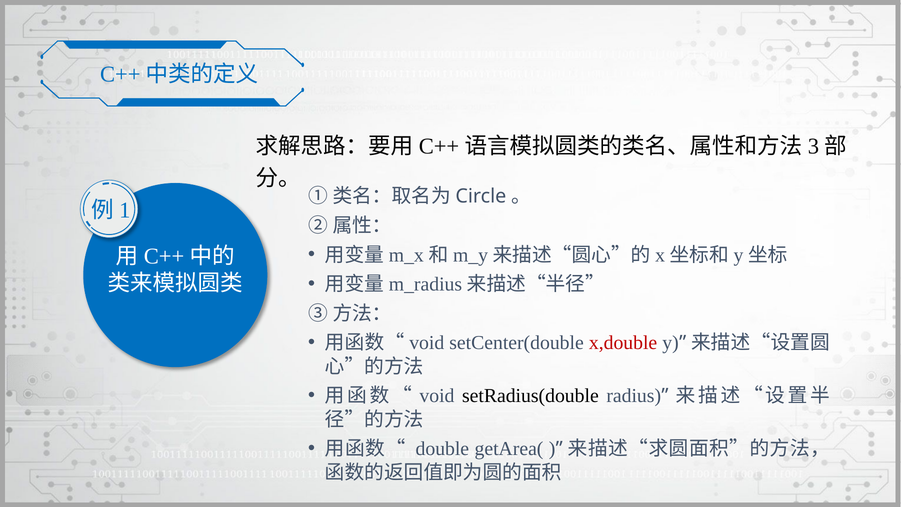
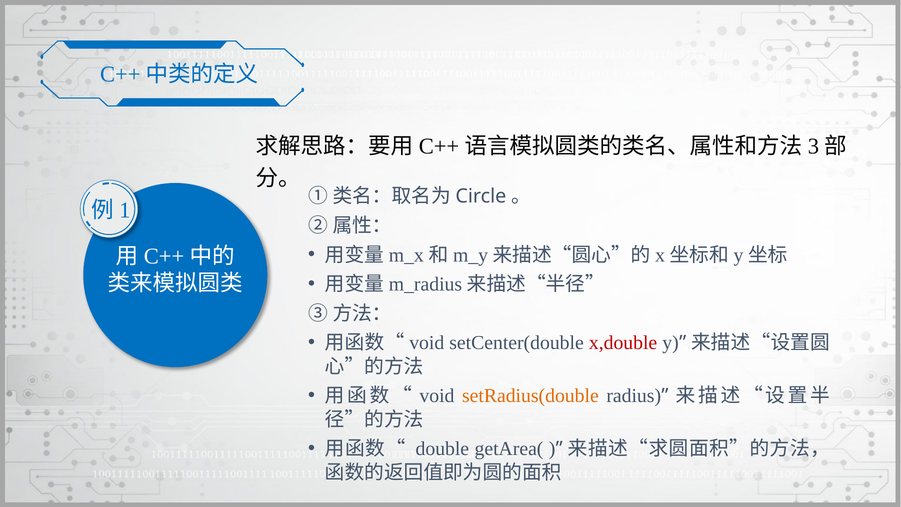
setRadius(double colour: black -> orange (530, 396)
